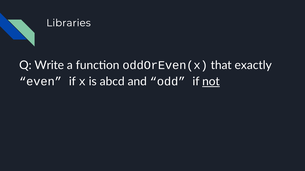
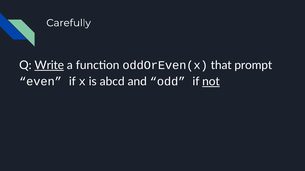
Libraries: Libraries -> Carefully (69, 23)
Write underline: none -> present (49, 65)
exactly: exactly -> prompt (253, 65)
